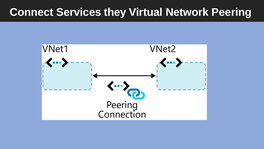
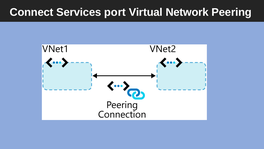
they: they -> port (115, 12)
